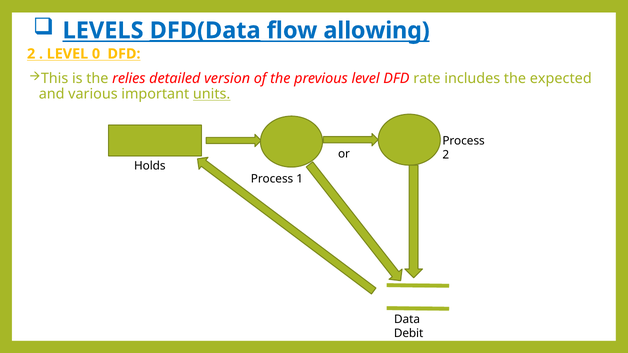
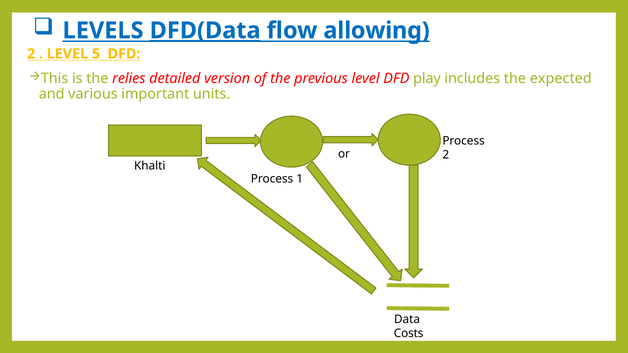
0: 0 -> 5 (96, 54)
rate: rate -> play (427, 79)
units underline: present -> none (212, 94)
Holds: Holds -> Khalti (150, 166)
Debit: Debit -> Costs (409, 334)
